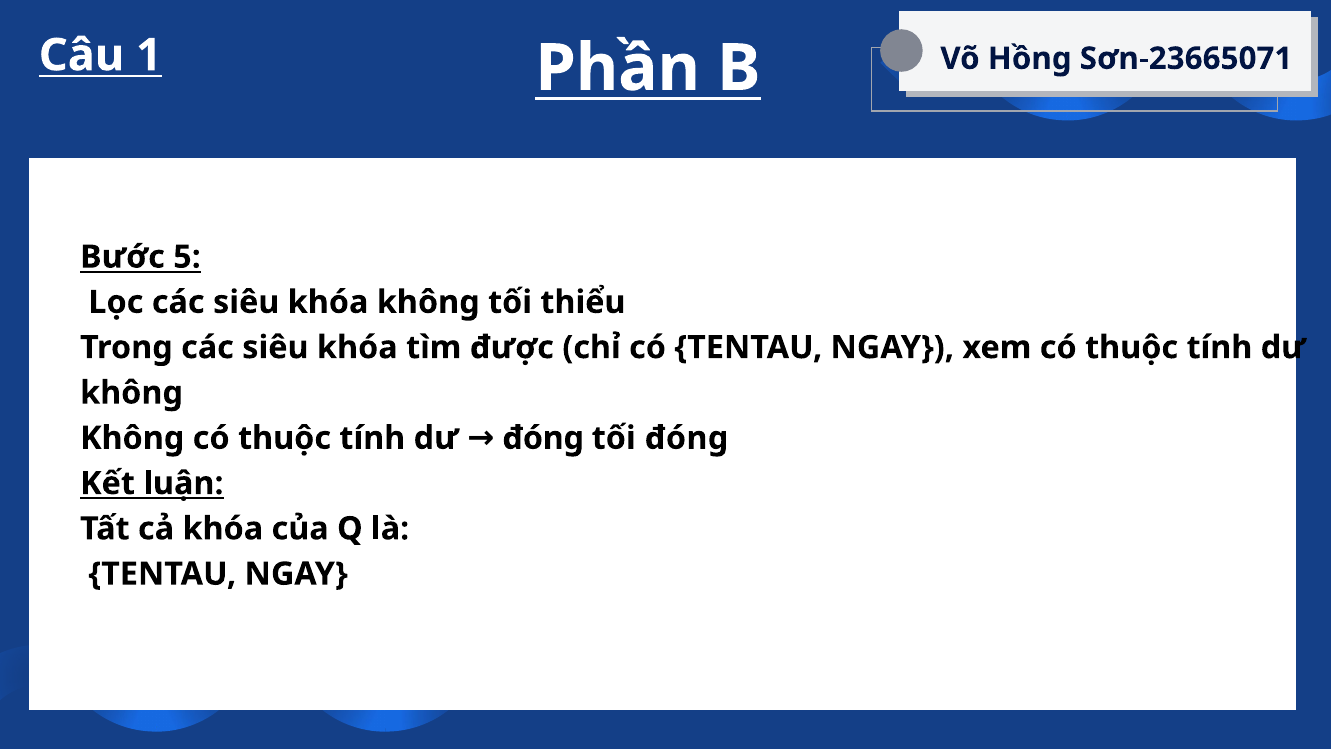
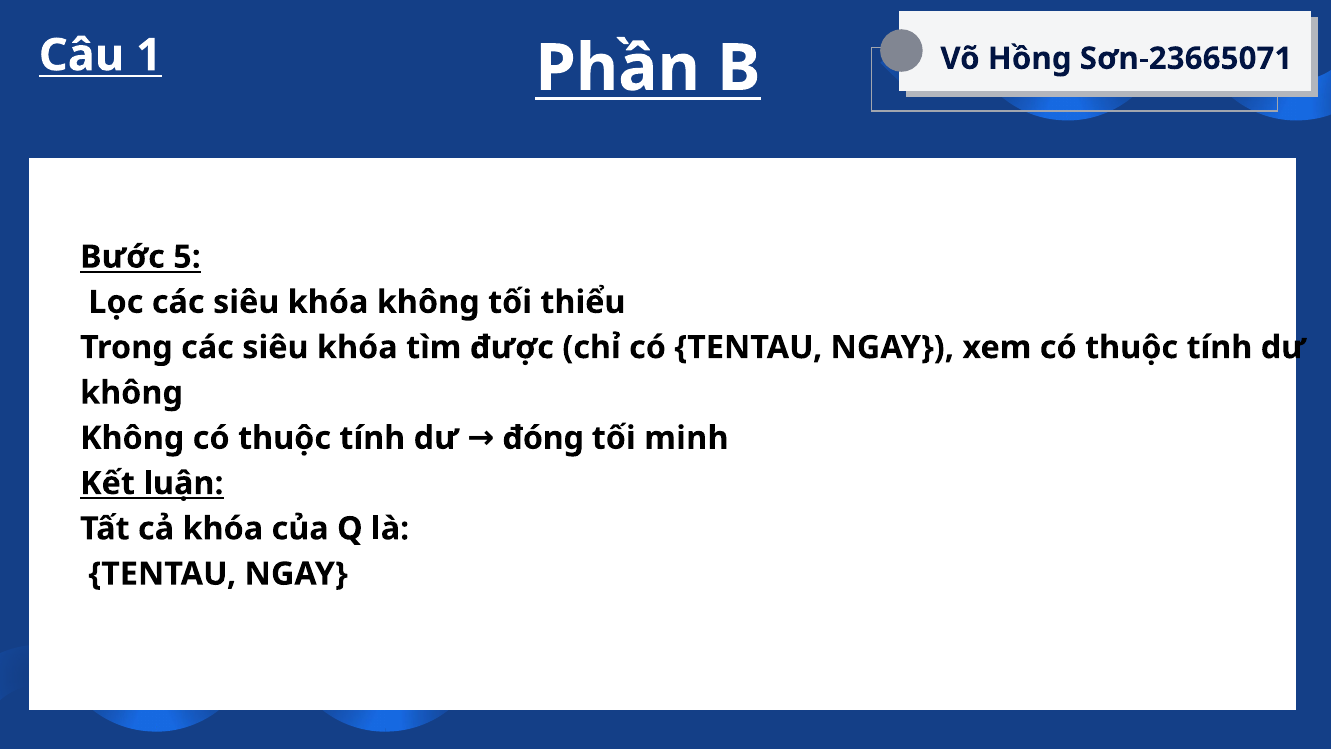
tối đóng: đóng -> minh (686, 438)
